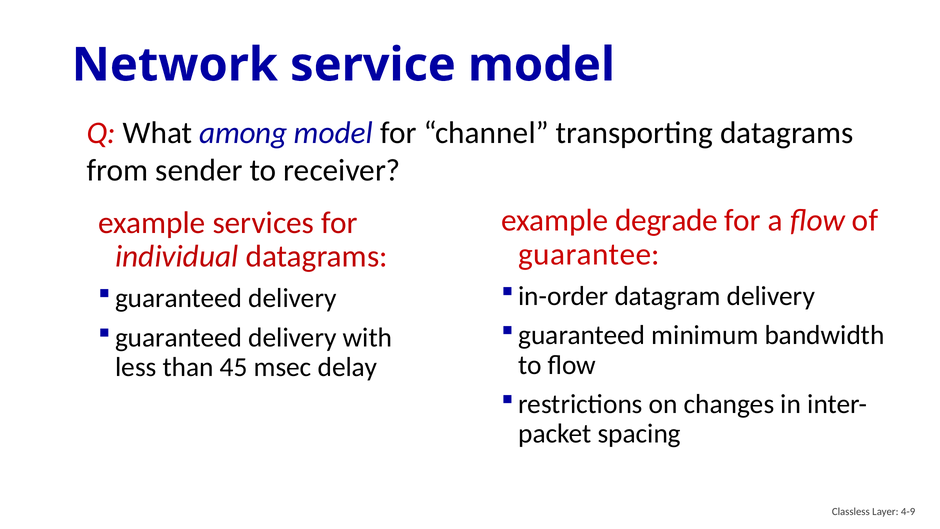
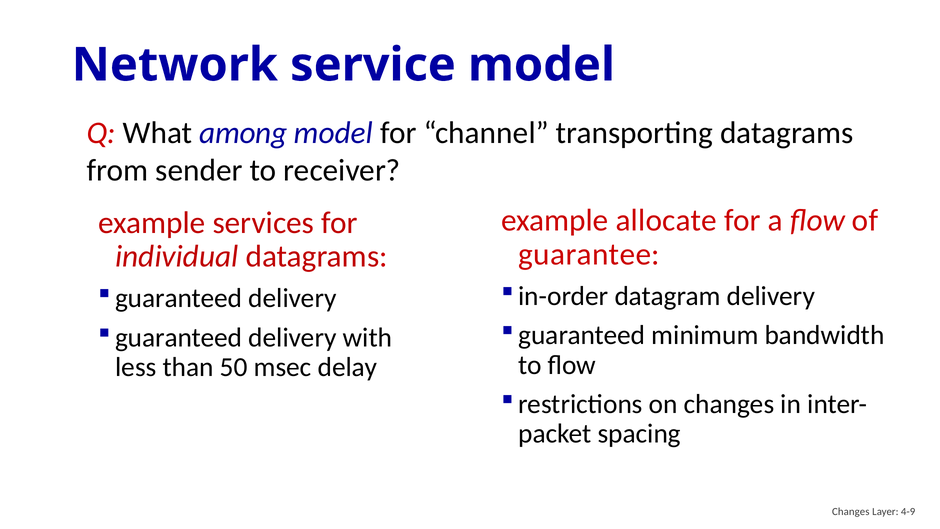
degrade: degrade -> allocate (666, 221)
45: 45 -> 50 (234, 367)
Classless: Classless -> Changes (851, 511)
